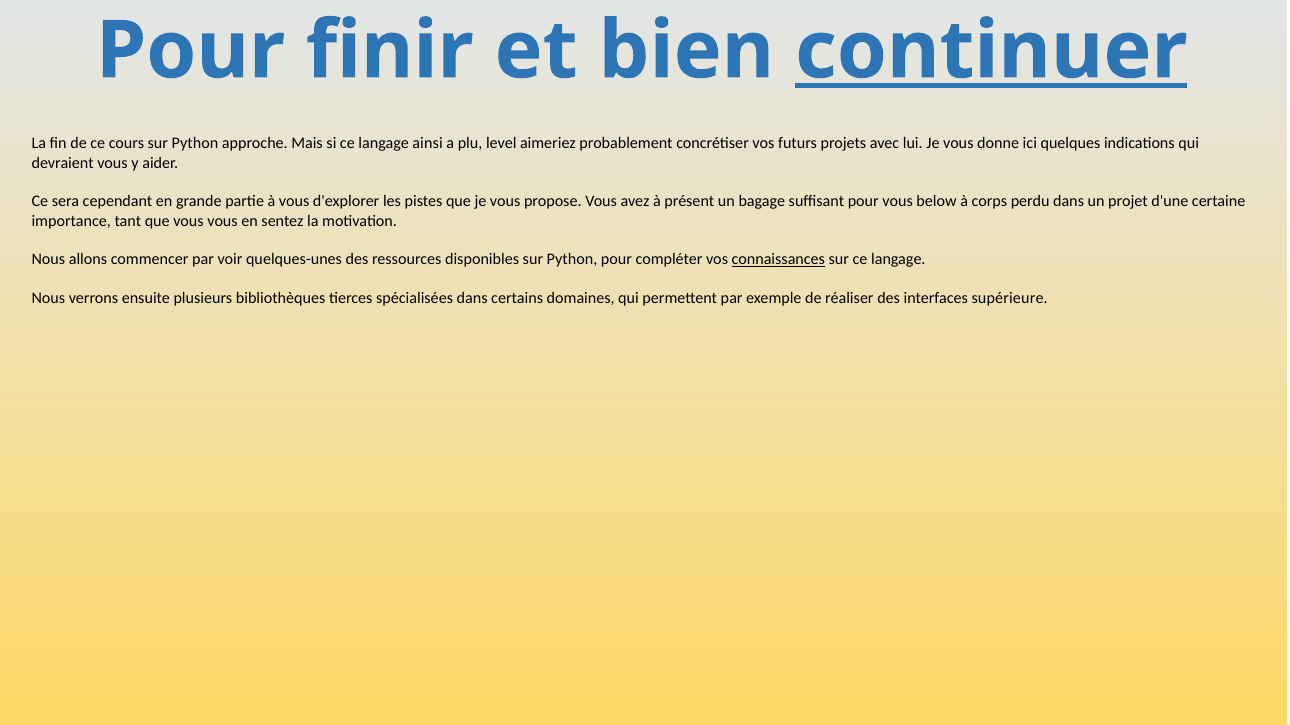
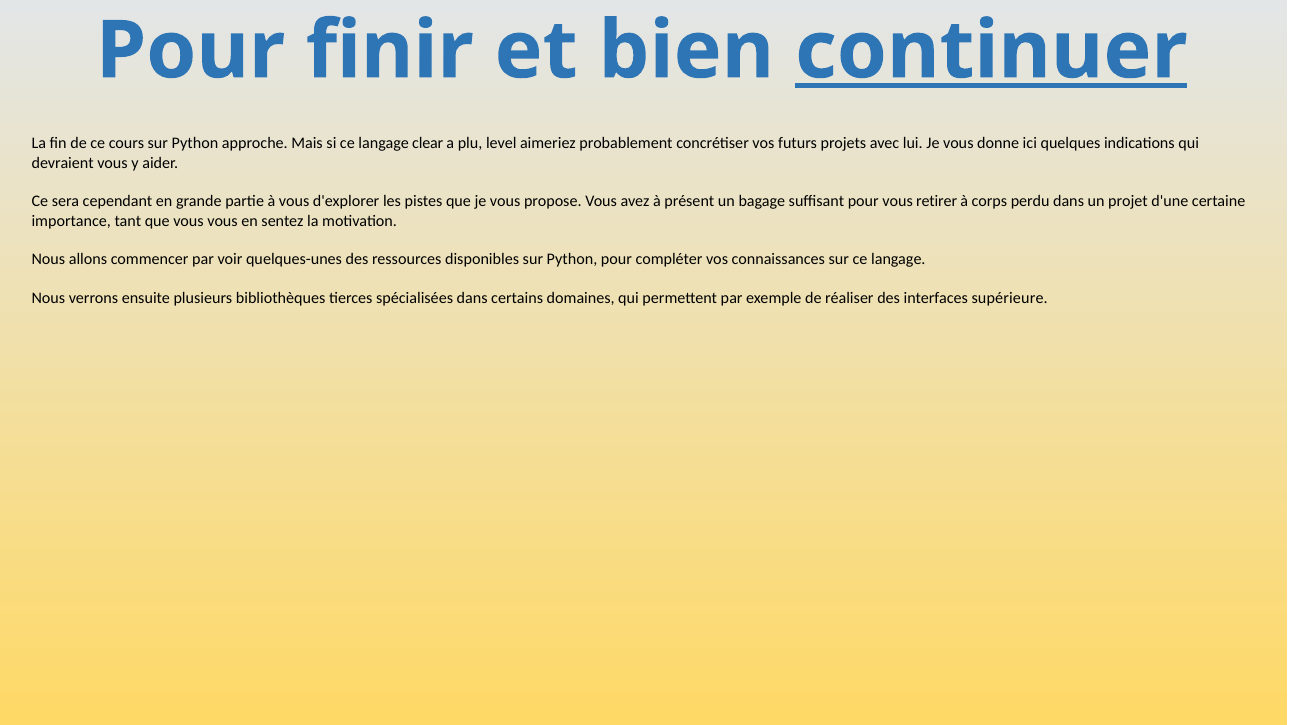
ainsi: ainsi -> clear (428, 144)
below: below -> retirer (937, 202)
connaissances underline: present -> none (778, 260)
